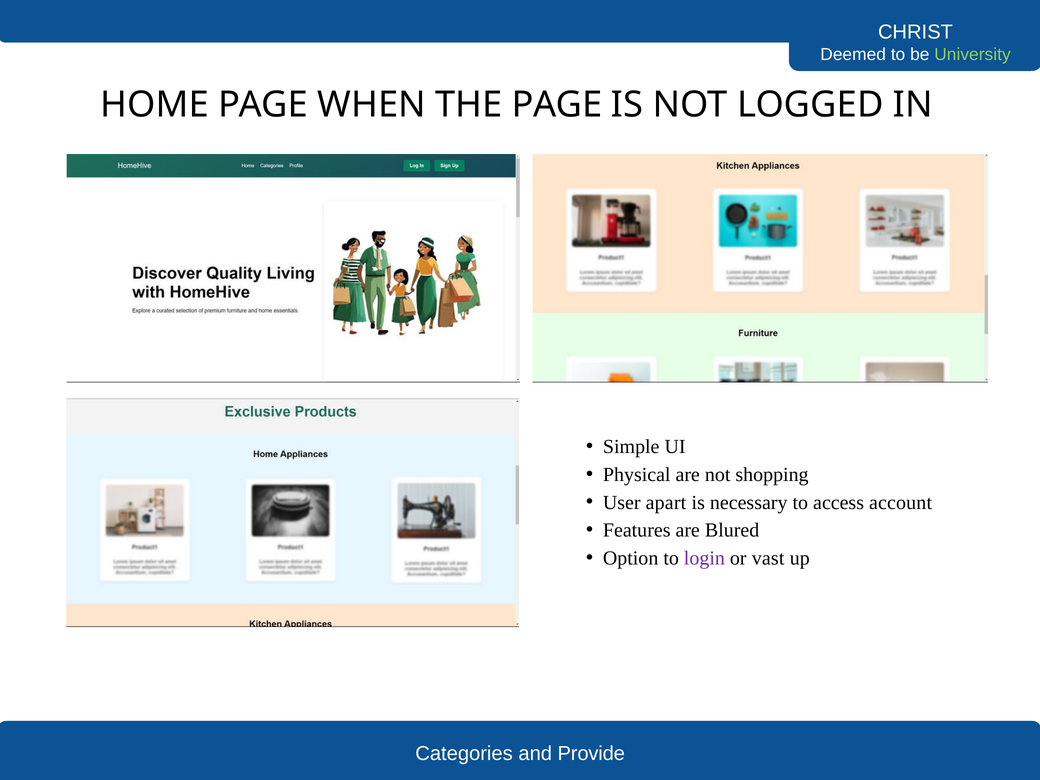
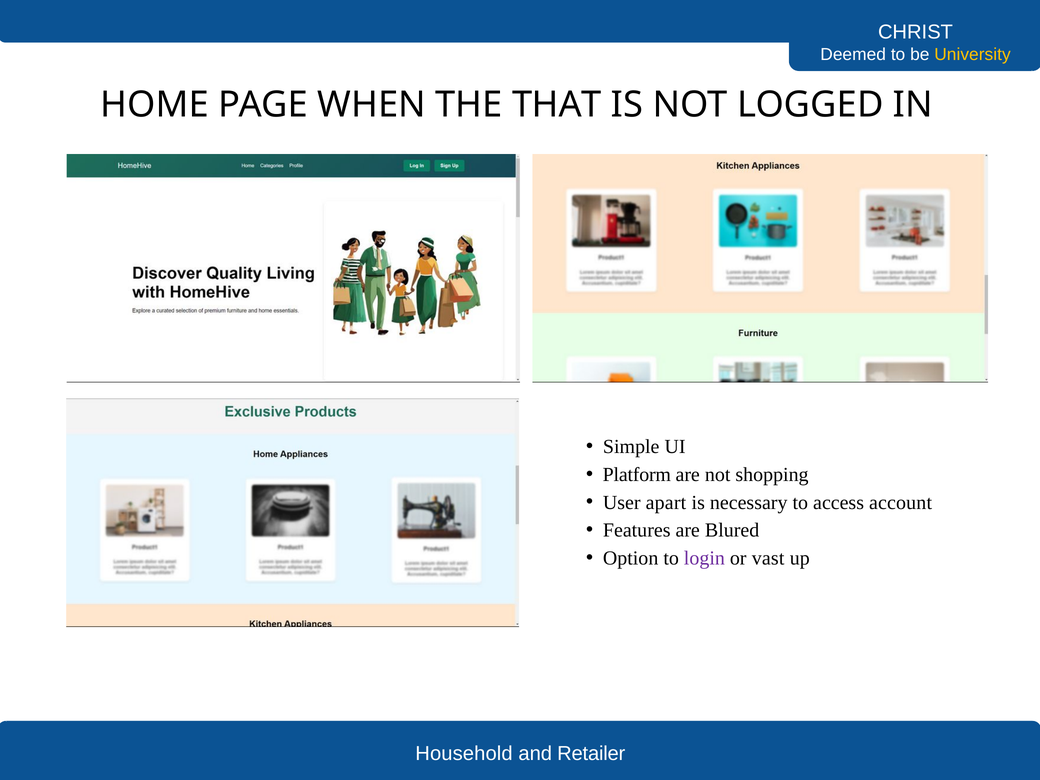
University colour: light green -> yellow (972, 54)
THE PAGE: PAGE -> THAT (557, 105)
Physical: Physical -> Platform (637, 475)
Categories: Categories -> Household (464, 754)
Provide: Provide -> Retailer (591, 754)
